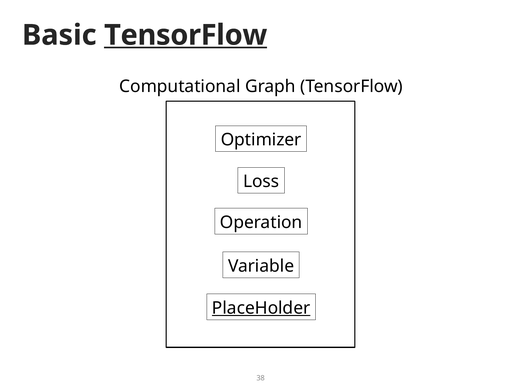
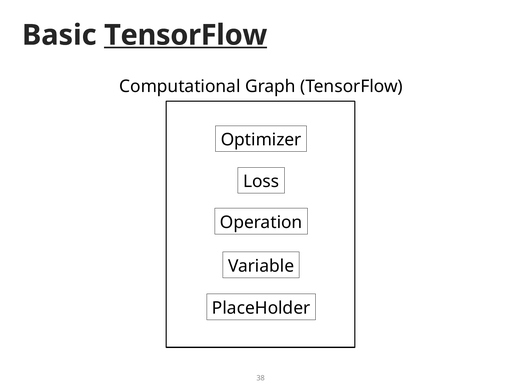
PlaceHolder underline: present -> none (261, 308)
